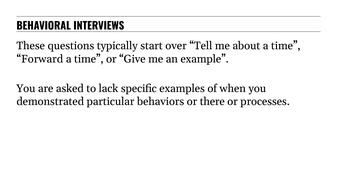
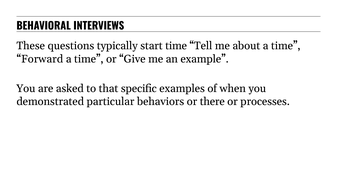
start over: over -> time (176, 46)
lack: lack -> that (108, 89)
